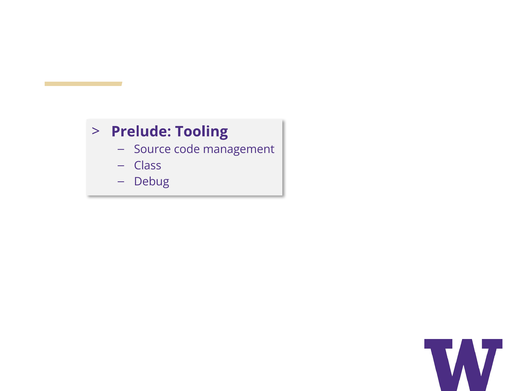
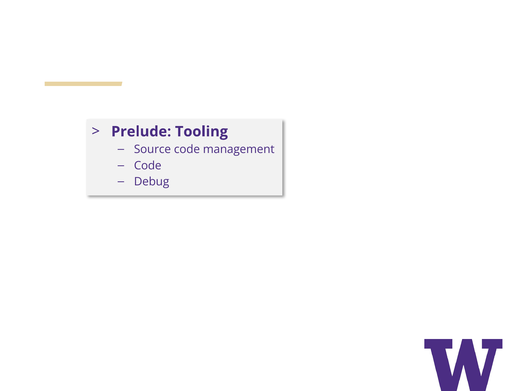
Class: Class -> Code (148, 165)
